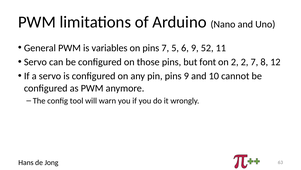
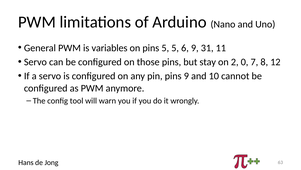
pins 7: 7 -> 5 (165, 48)
52: 52 -> 31 (207, 48)
font: font -> stay (208, 62)
2 2: 2 -> 0 (245, 62)
